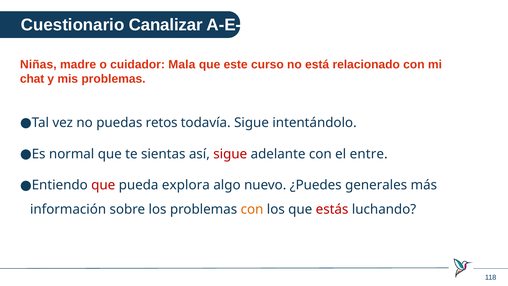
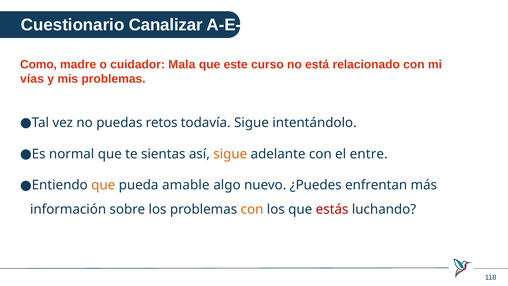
Niñas: Niñas -> Como (38, 65)
chat: chat -> vías (32, 79)
sigue colour: red -> orange (230, 154)
que colour: red -> orange (103, 185)
explora: explora -> amable (186, 185)
generales: generales -> enfrentan (376, 185)
